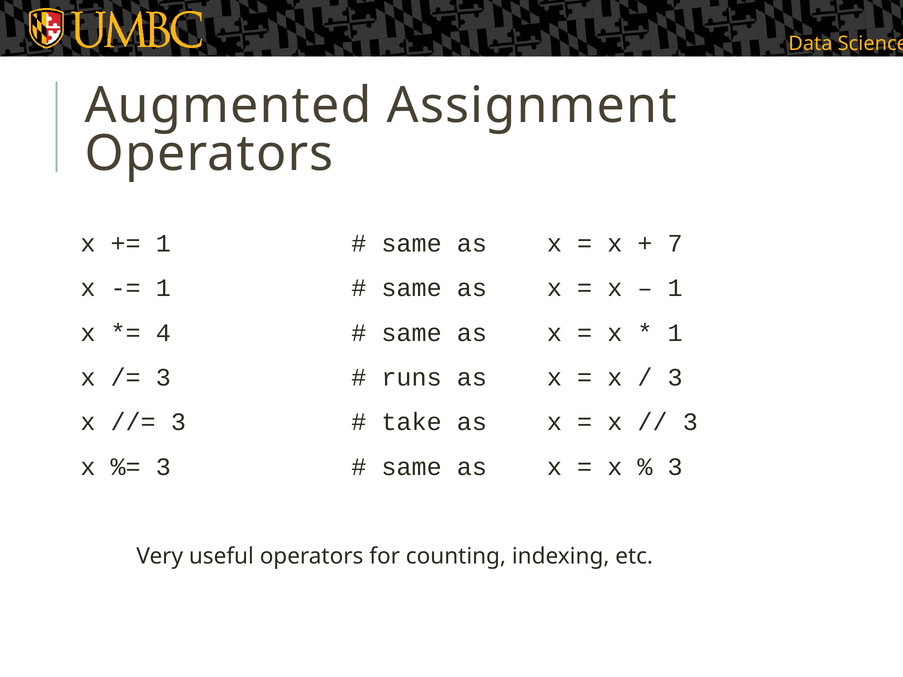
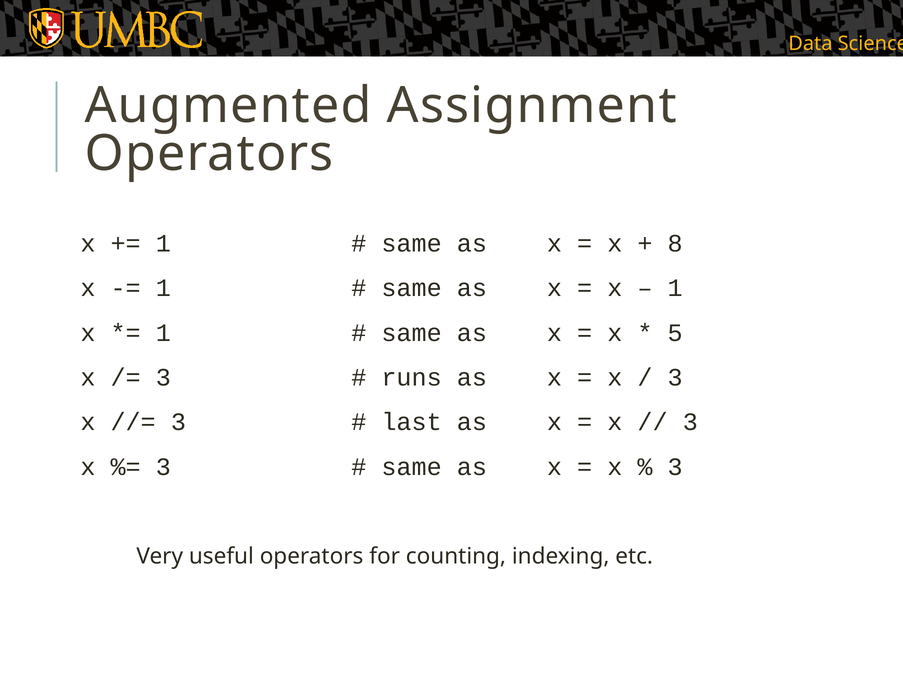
7: 7 -> 8 (675, 244)
4: 4 -> 1 (163, 333)
1: 1 -> 5 (675, 333)
take: take -> last (412, 422)
